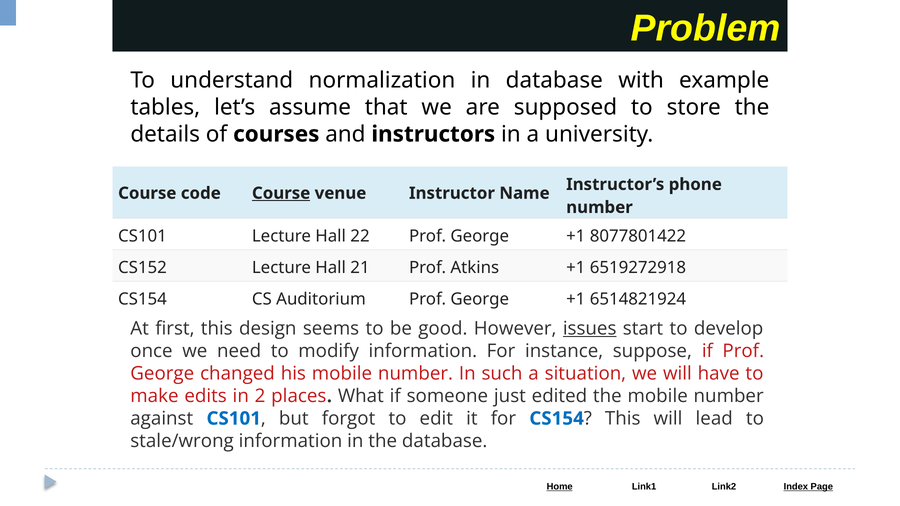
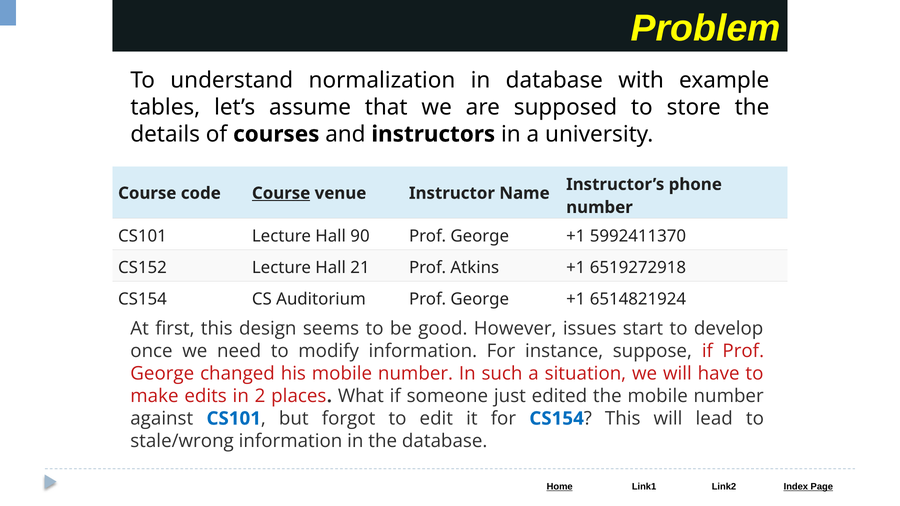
22: 22 -> 90 (360, 236)
8077801422: 8077801422 -> 5992411370 (638, 236)
issues underline: present -> none (590, 329)
